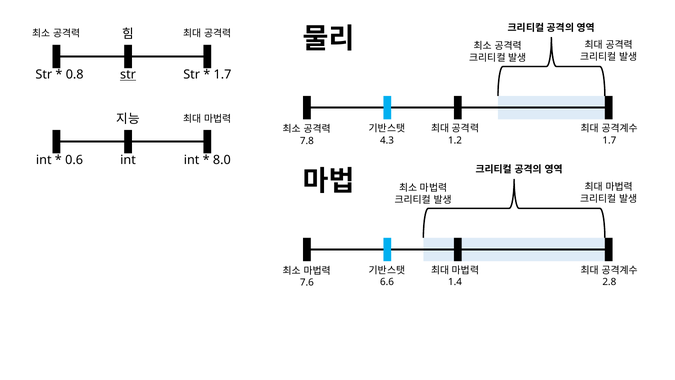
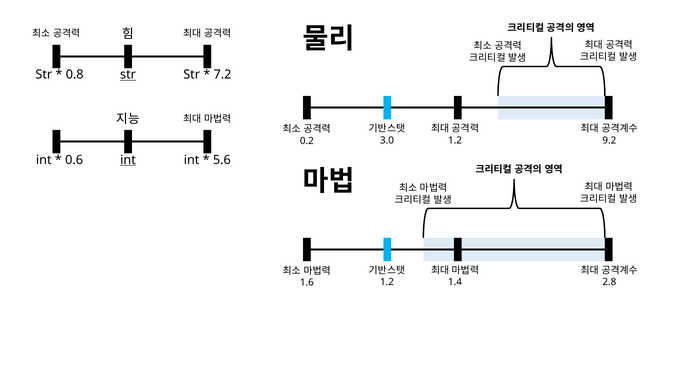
1.7: 1.7 -> 7.2 (223, 75)
4.3: 4.3 -> 3.0 (387, 140)
1.7: 1.7 -> 9.2 (609, 140)
7.8: 7.8 -> 0.2 (307, 141)
int underline: none -> present (128, 160)
8.0: 8.0 -> 5.6 (222, 160)
6.6: 6.6 -> 1.2 (387, 282)
7.6: 7.6 -> 1.6 (307, 282)
